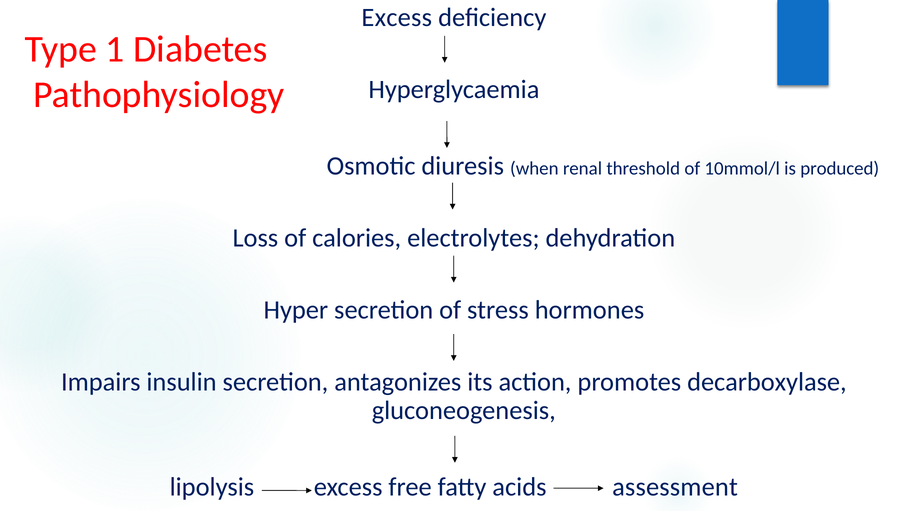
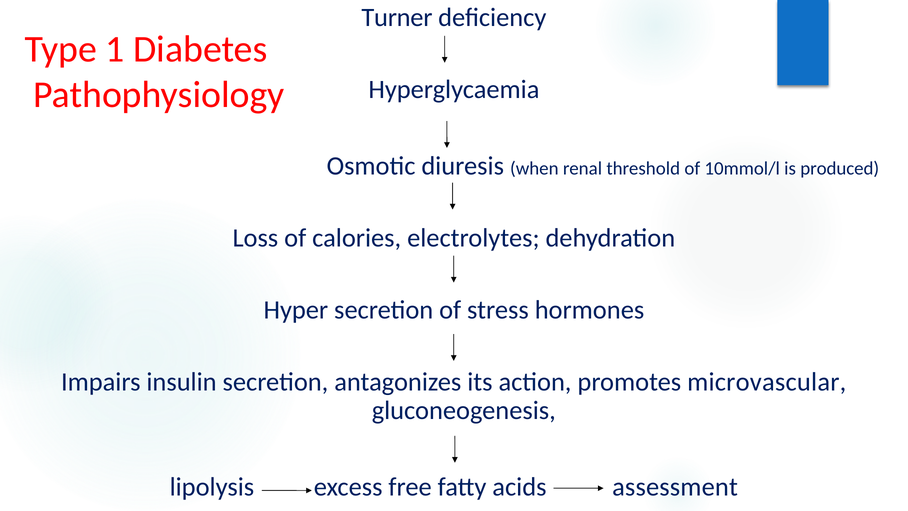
Excess: Excess -> Turner (397, 18)
decarboxylase: decarboxylase -> microvascular (767, 382)
